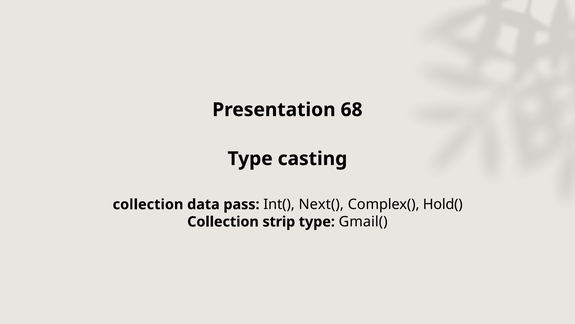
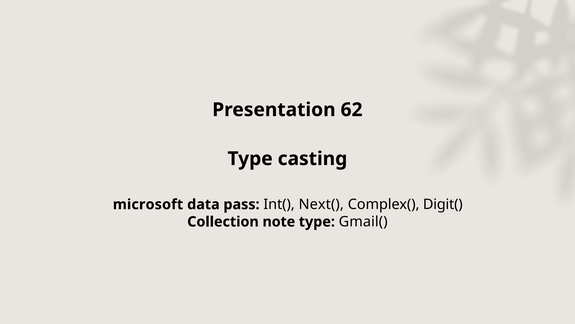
68: 68 -> 62 (352, 110)
collection: collection -> microsoft (148, 204)
Hold(: Hold( -> Digit( (443, 204)
strip: strip -> note (279, 221)
